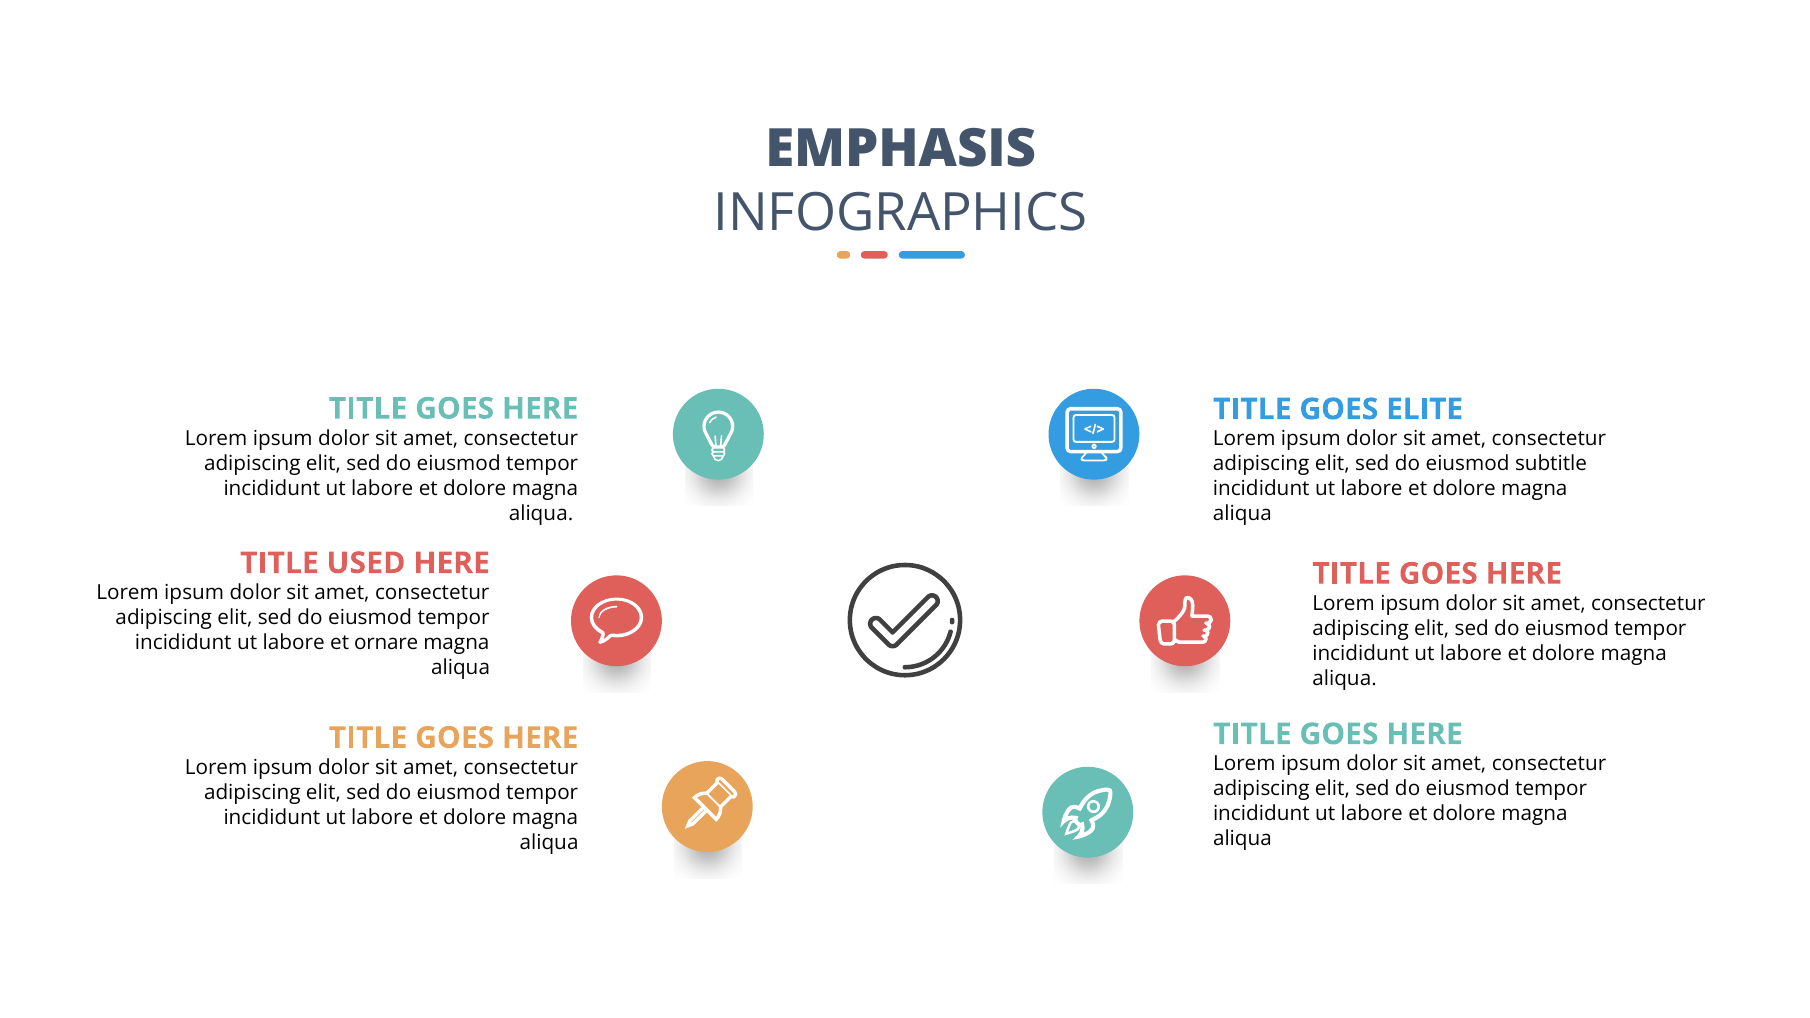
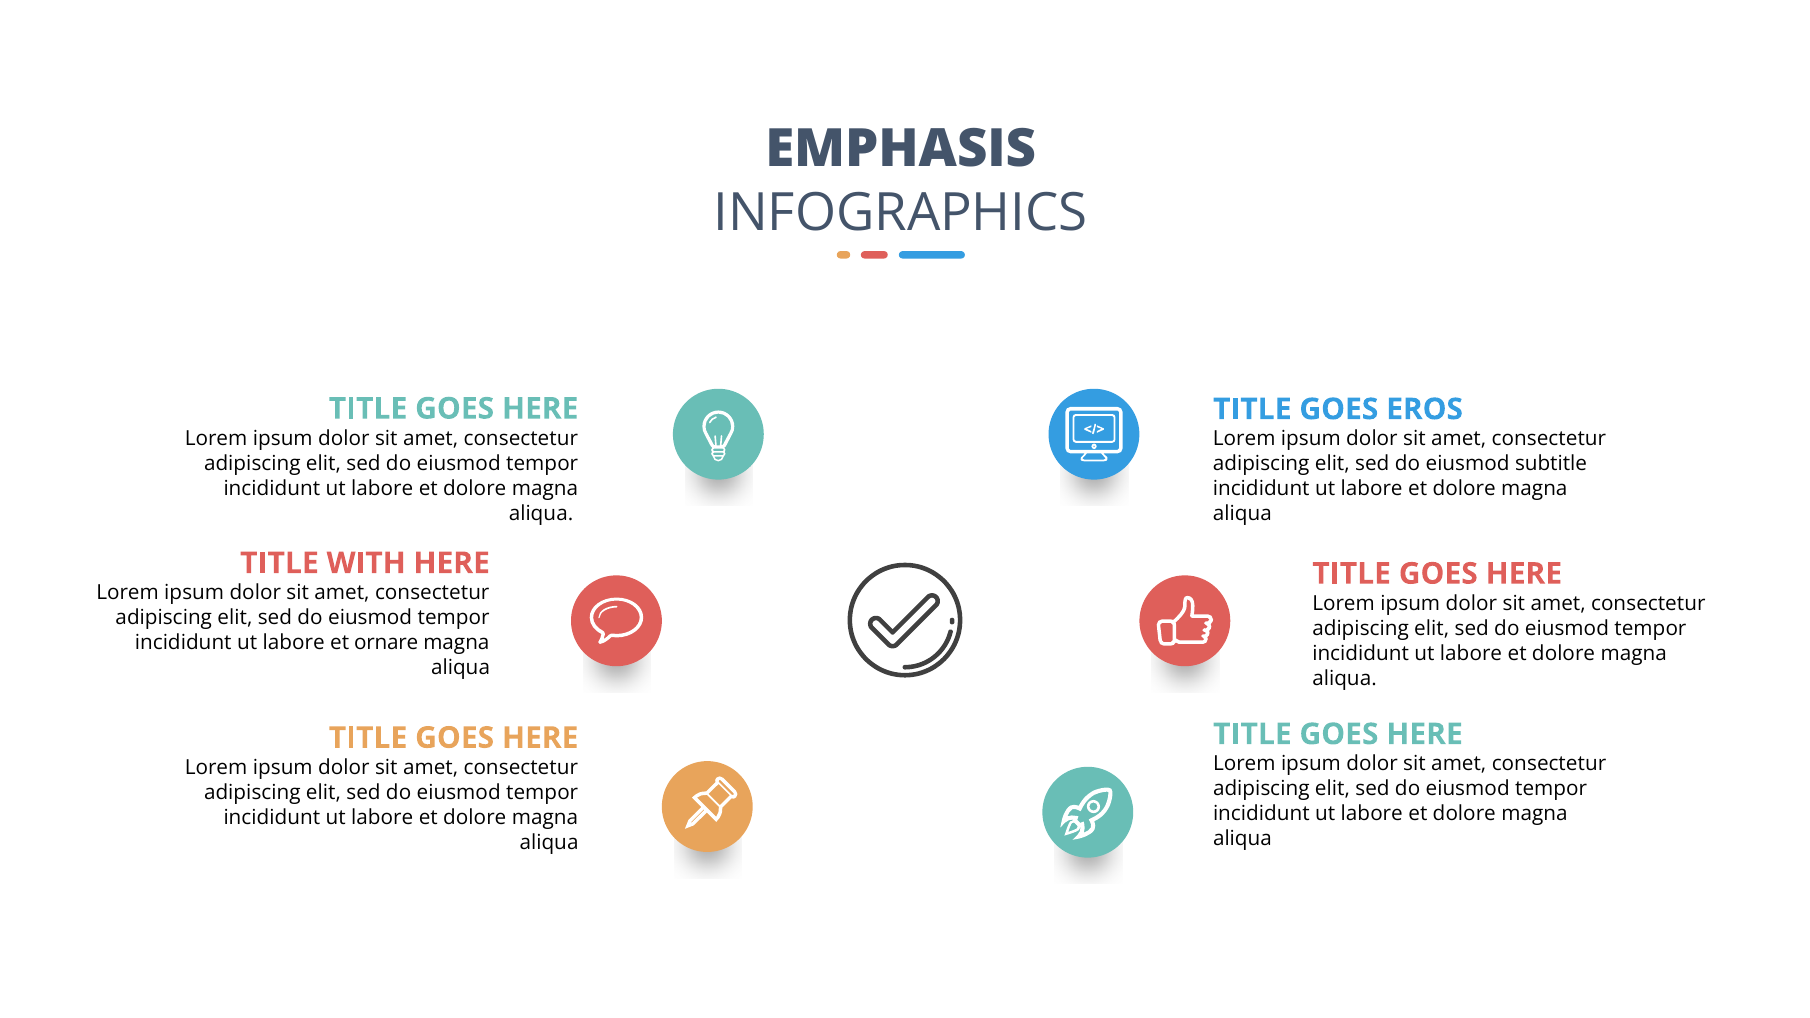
ELITE: ELITE -> EROS (1425, 409)
USED: USED -> WITH (366, 563)
